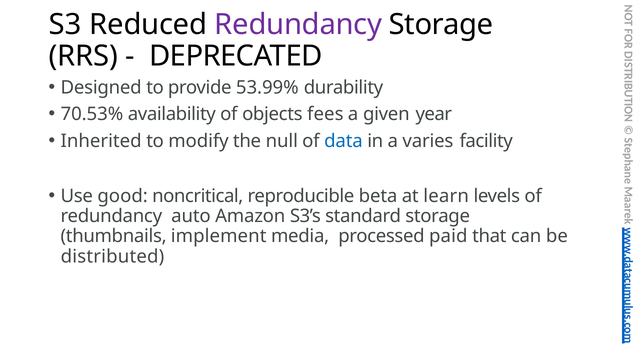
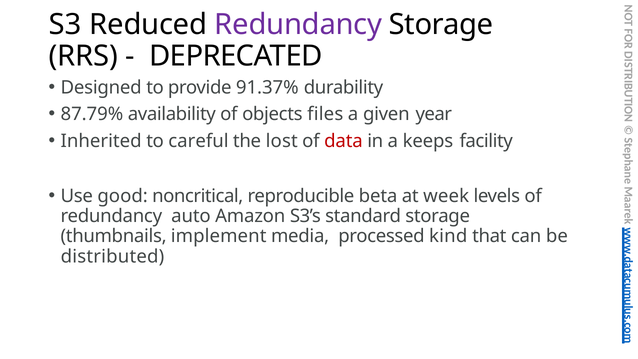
53.99%: 53.99% -> 91.37% (267, 87)
70.53%: 70.53% -> 87.79% (92, 114)
fees: fees -> files (325, 114)
modify: modify -> careful (198, 141)
null: null -> lost (282, 141)
data colour: blue -> red (343, 141)
varies: varies -> keeps (428, 141)
learn: learn -> week (446, 196)
paid: paid -> kind (448, 236)
